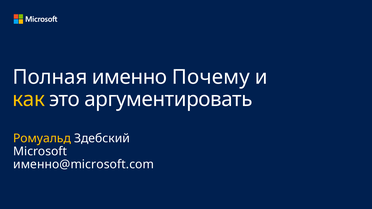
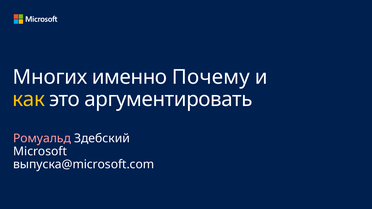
Полная: Полная -> Многих (50, 77)
Ромуальд colour: yellow -> pink (42, 138)
именно@microsoft.com: именно@microsoft.com -> выпуска@microsoft.com (84, 165)
